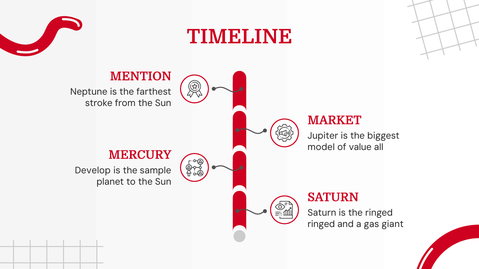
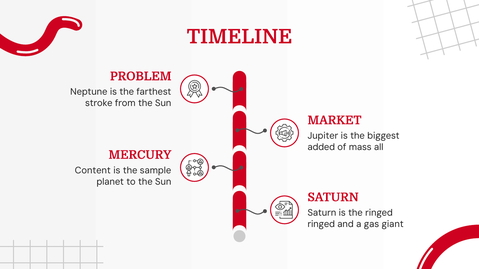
MENTION: MENTION -> PROBLEM (141, 76)
model: model -> added (321, 147)
value: value -> mass (360, 147)
Develop: Develop -> Content (93, 171)
